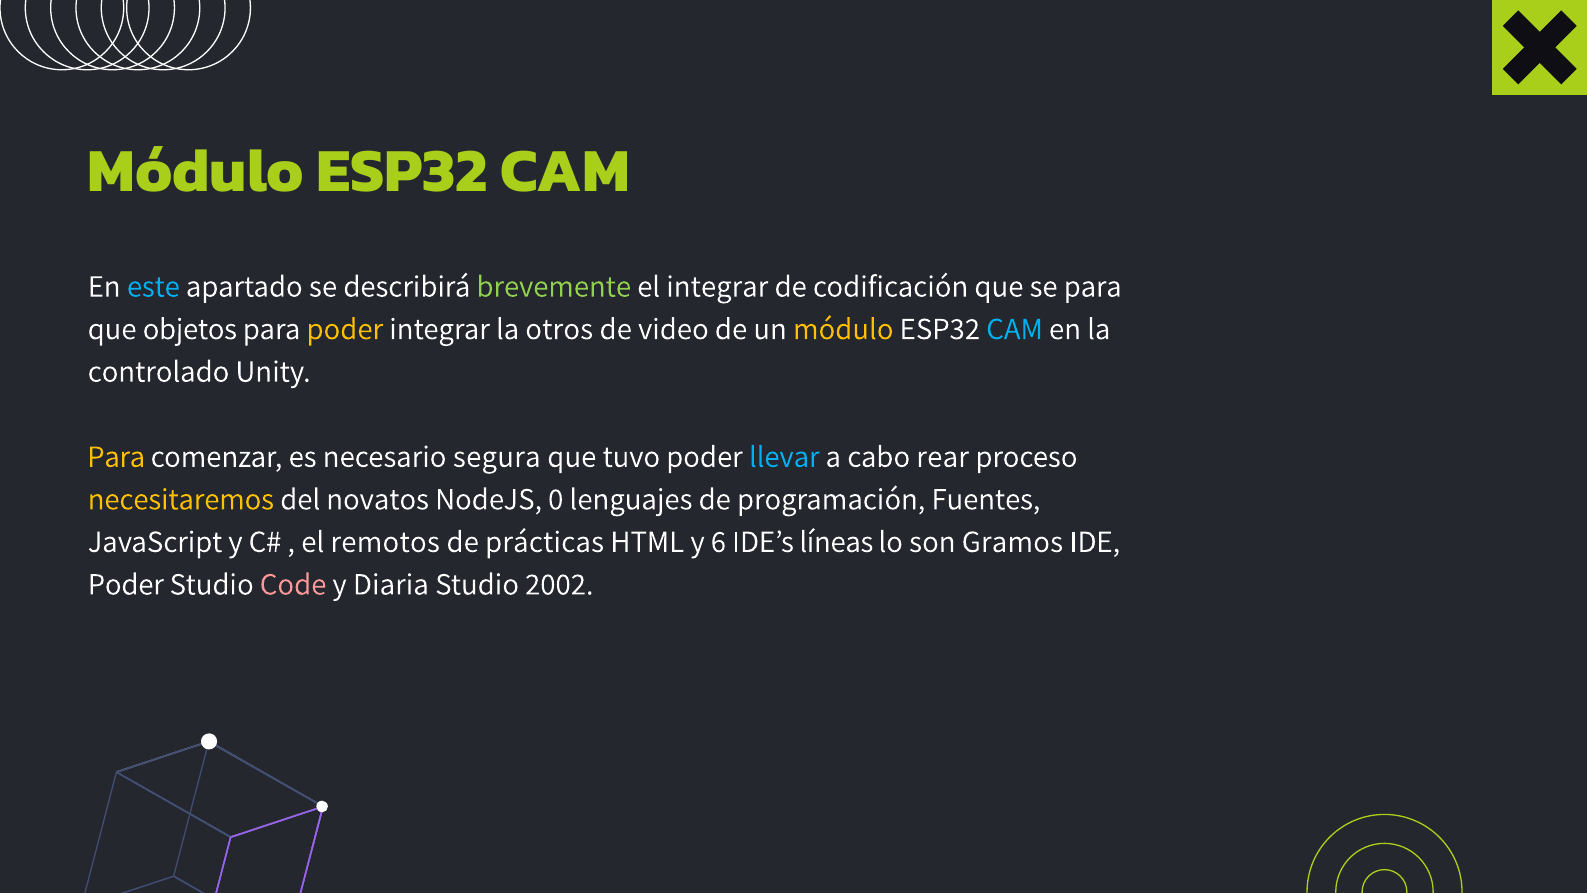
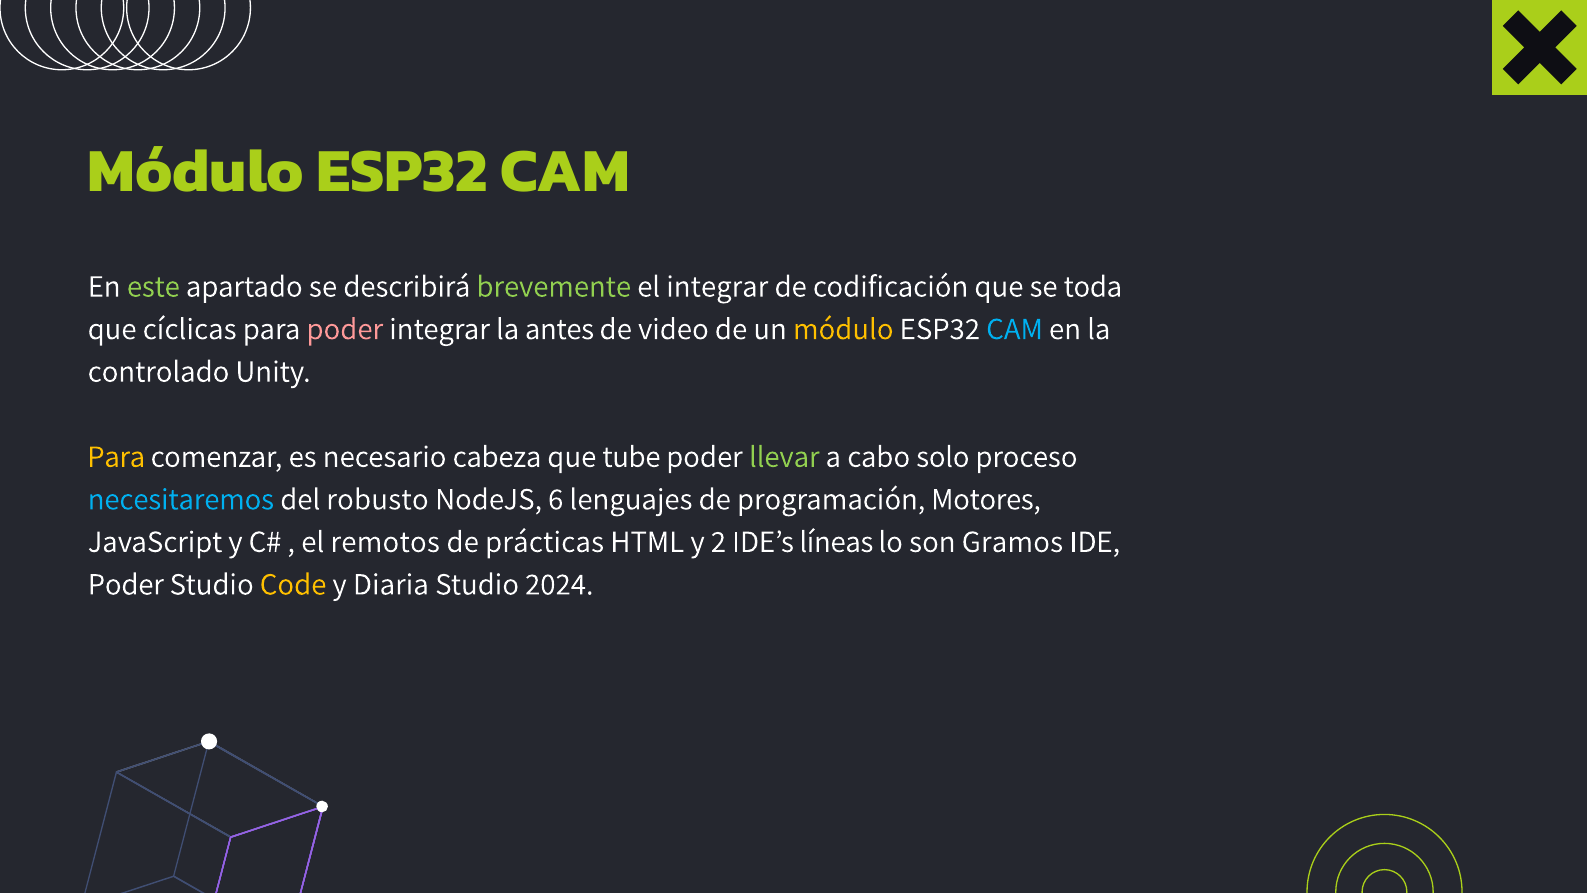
este colour: light blue -> light green (153, 286)
se para: para -> toda (1093, 286)
objetos: objetos -> cíclicas (190, 329)
poder colour: yellow -> pink (345, 329)
otros: otros -> antes (559, 329)
segura: segura -> cabeza (497, 456)
tuvo: tuvo -> tube (631, 456)
llevar colour: light blue -> light green (784, 456)
rear: rear -> solo (943, 456)
necesitaremos colour: yellow -> light blue (181, 499)
novatos: novatos -> robusto (377, 499)
0: 0 -> 6 (556, 499)
Fuentes: Fuentes -> Motores (986, 499)
6: 6 -> 2 (718, 542)
Code colour: pink -> yellow (293, 584)
2002: 2002 -> 2024 (559, 584)
